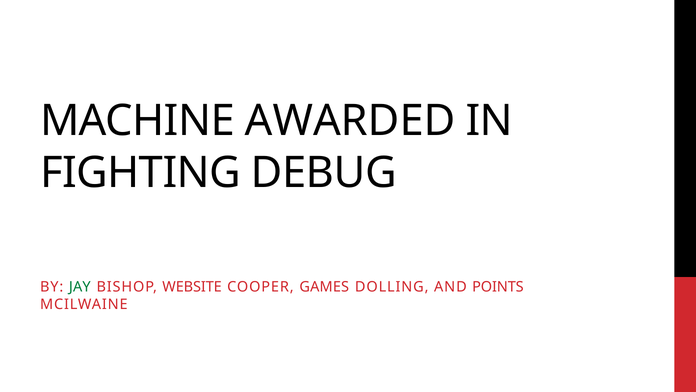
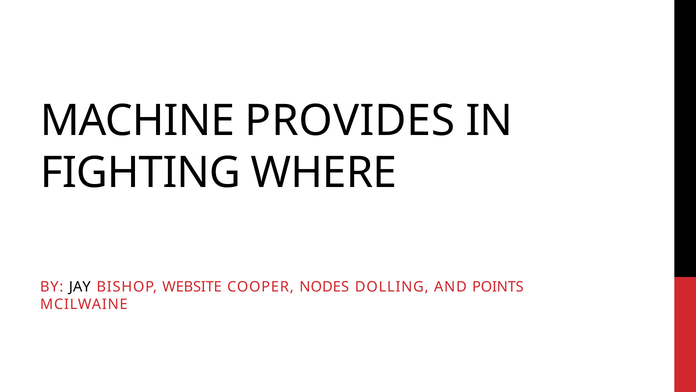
AWARDED: AWARDED -> PROVIDES (350, 121)
DEBUG: DEBUG -> WHERE (324, 173)
JAY colour: green -> black (80, 286)
GAMES: GAMES -> NODES (324, 286)
